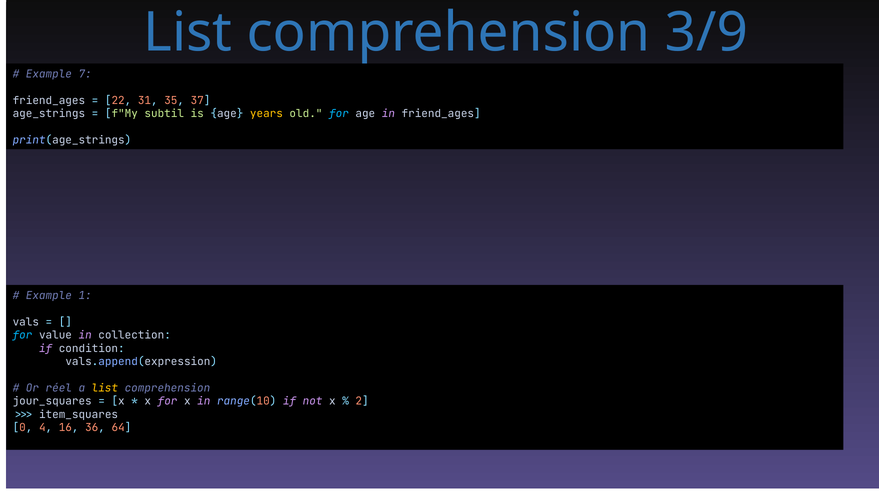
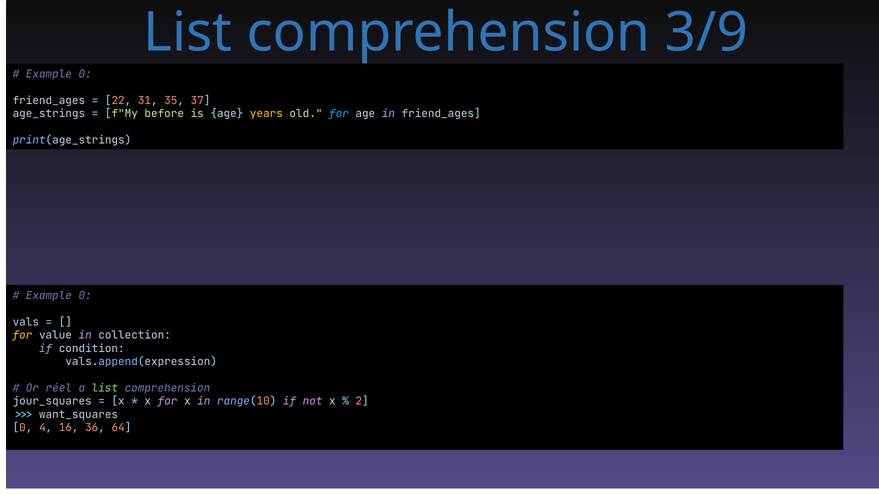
7: 7 -> 0 (85, 74)
subtil: subtil -> before (164, 114)
1: 1 -> 0 (85, 295)
for colour: light blue -> yellow (23, 335)
list colour: yellow -> light green (105, 388)
item_squares: item_squares -> want_squares (79, 414)
